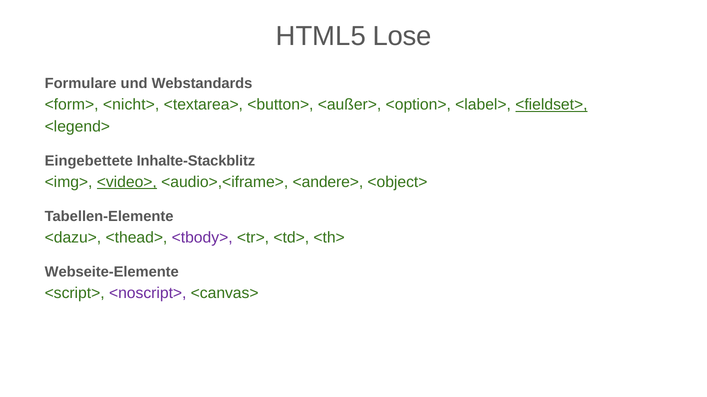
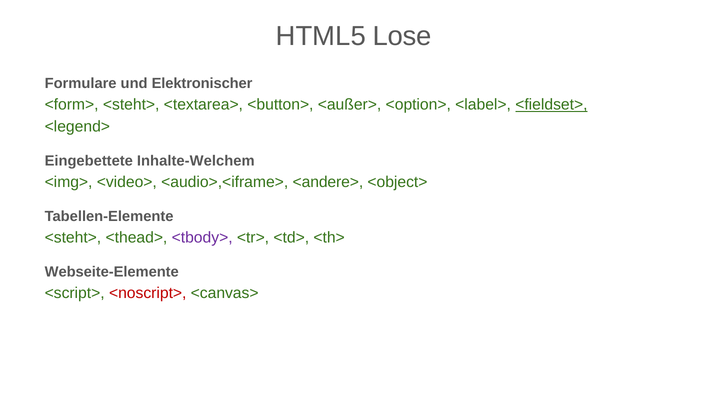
Webstandards: Webstandards -> Elektronischer (202, 84)
<form> <nicht>: <nicht> -> <steht> (131, 105)
Inhalte-Stackblitz: Inhalte-Stackblitz -> Inhalte-Welchem (196, 161)
<video> underline: present -> none (127, 182)
<dazu>: <dazu> -> <steht> (73, 238)
<noscript> colour: purple -> red (148, 294)
